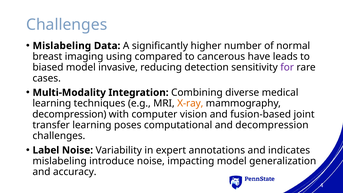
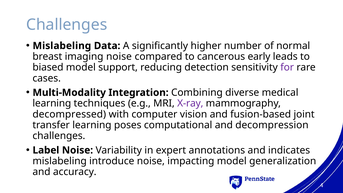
imaging using: using -> noise (119, 57)
have: have -> early (259, 57)
invasive: invasive -> support (118, 67)
X-ray colour: orange -> purple (190, 103)
decompression: decompression -> decompressed (69, 114)
